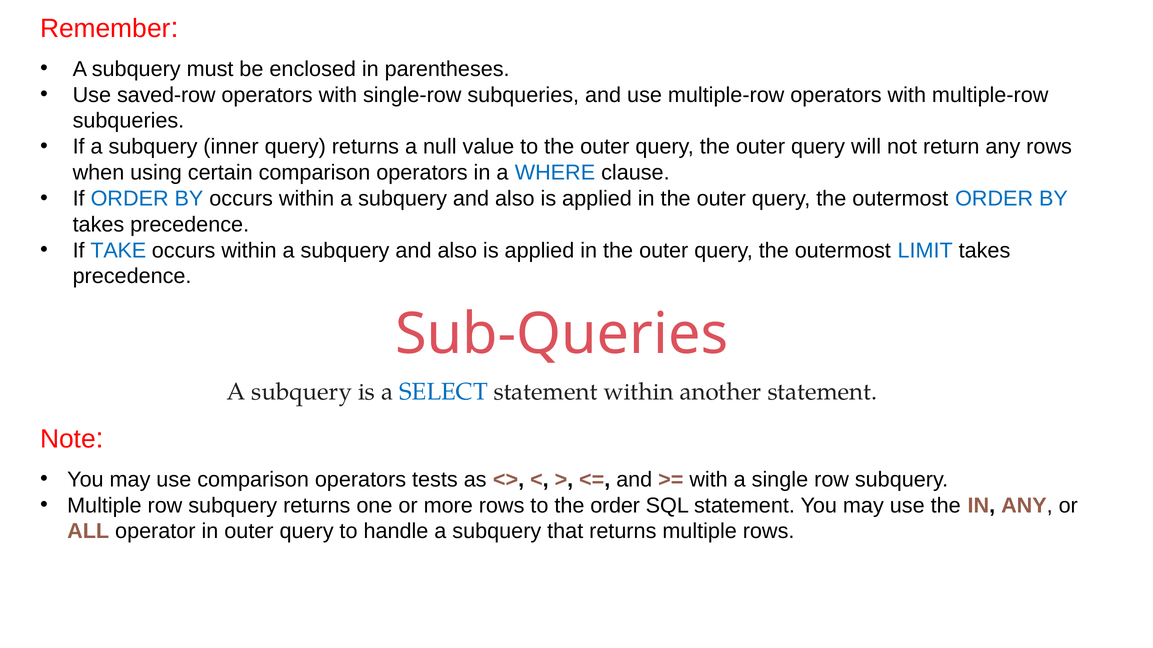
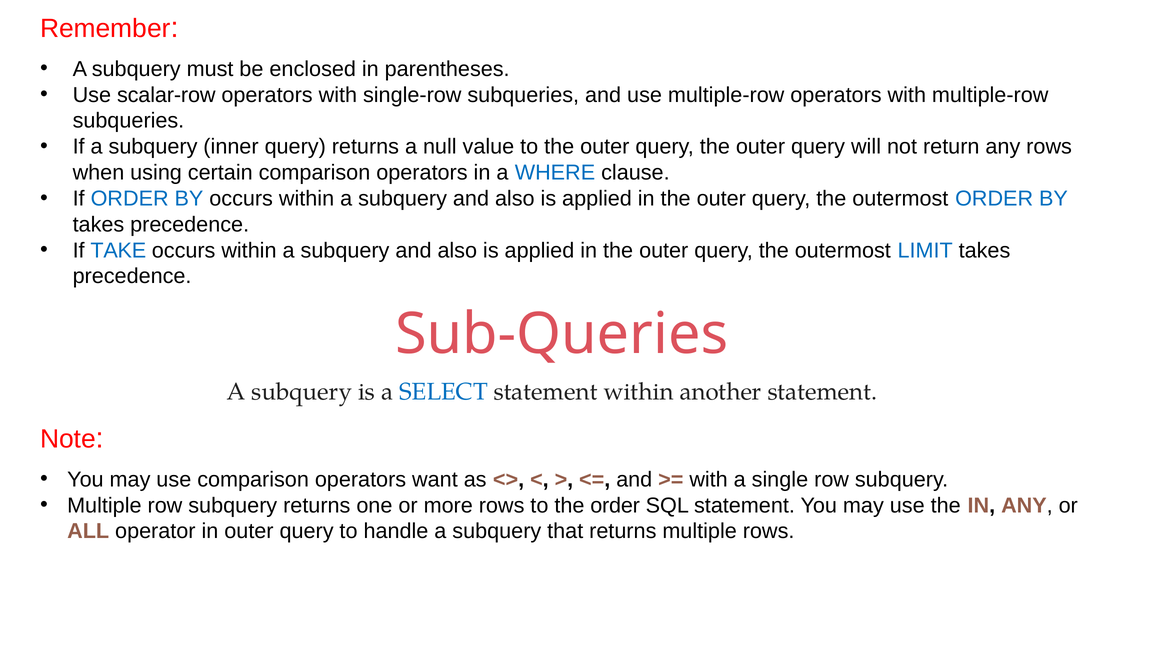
saved-row: saved-row -> scalar-row (166, 95)
tests: tests -> want (435, 480)
